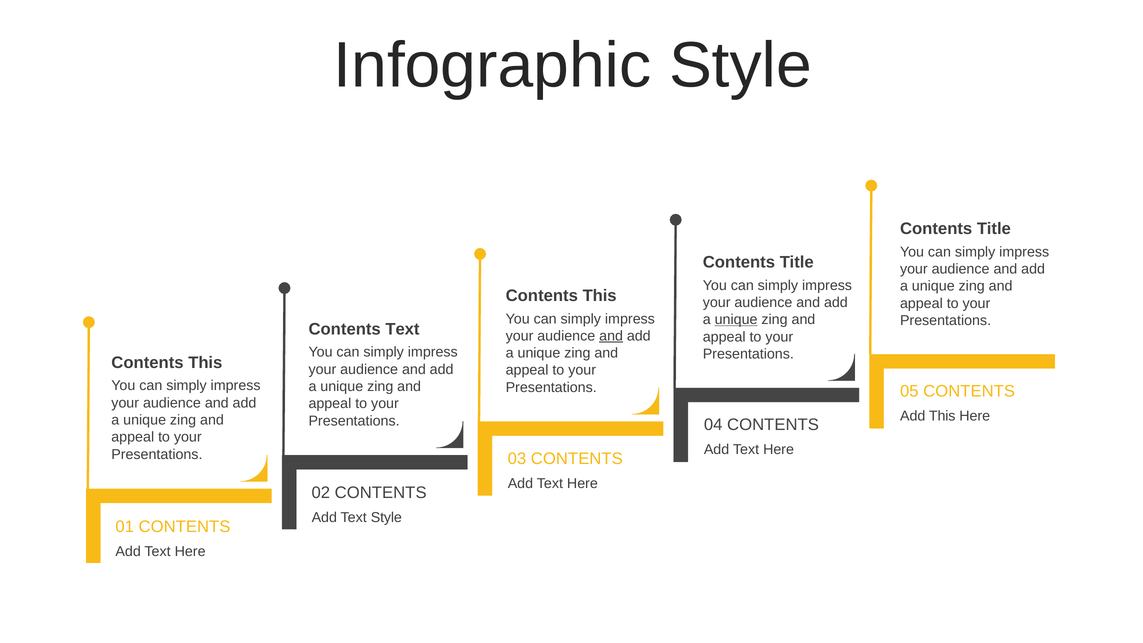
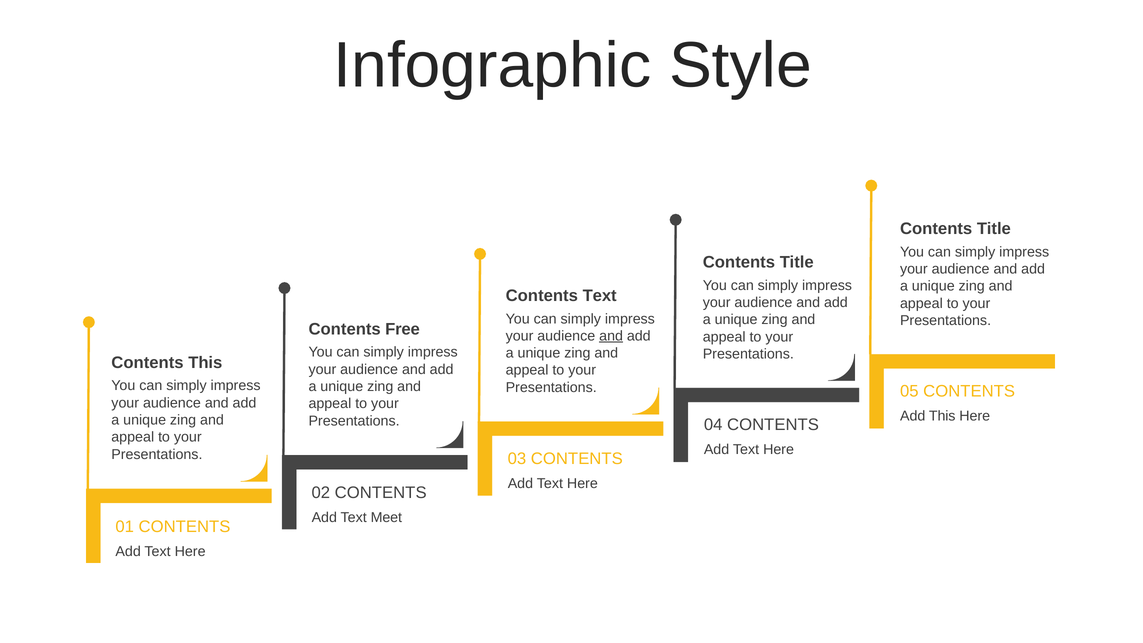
This: This -> Text (600, 296)
unique underline: present -> none (736, 320)
Contents Text: Text -> Free (403, 329)
Text Style: Style -> Meet (386, 517)
